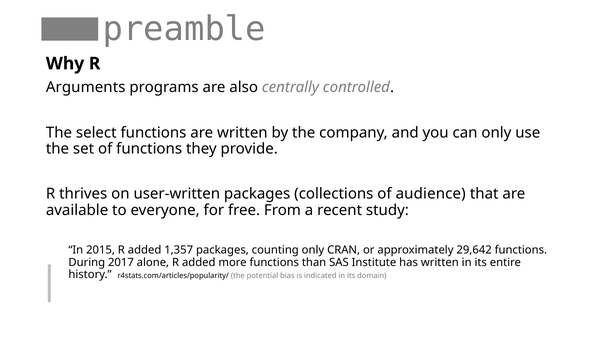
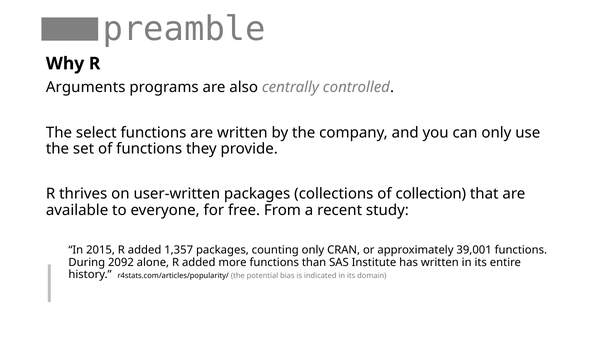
audience: audience -> collection (431, 194)
29,642: 29,642 -> 39,001 (474, 250)
2017: 2017 -> 2092 (121, 262)
